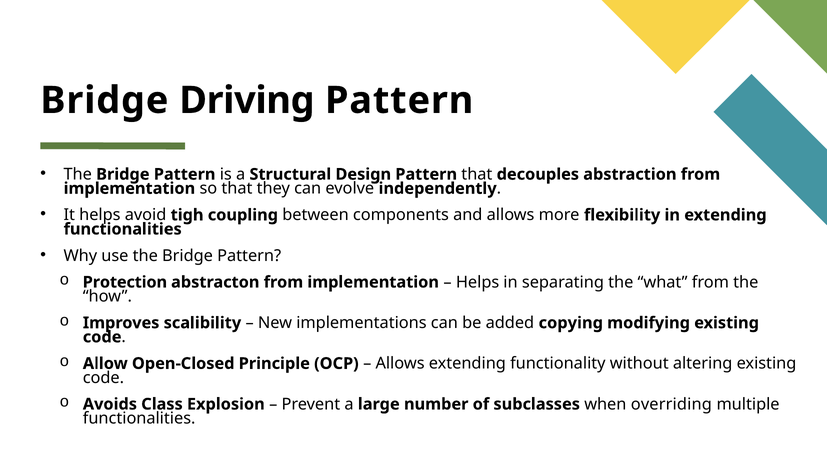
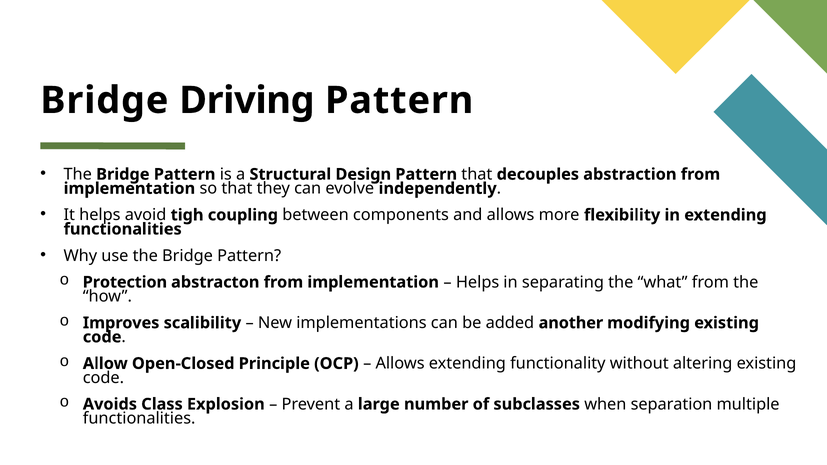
copying: copying -> another (571, 323)
overriding: overriding -> separation (671, 404)
